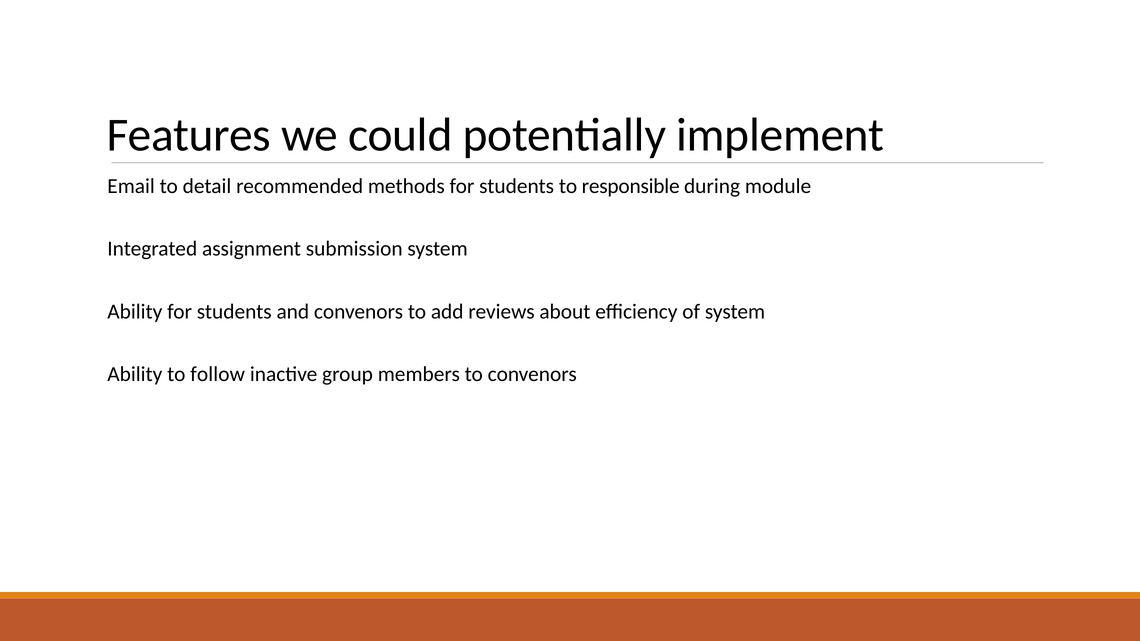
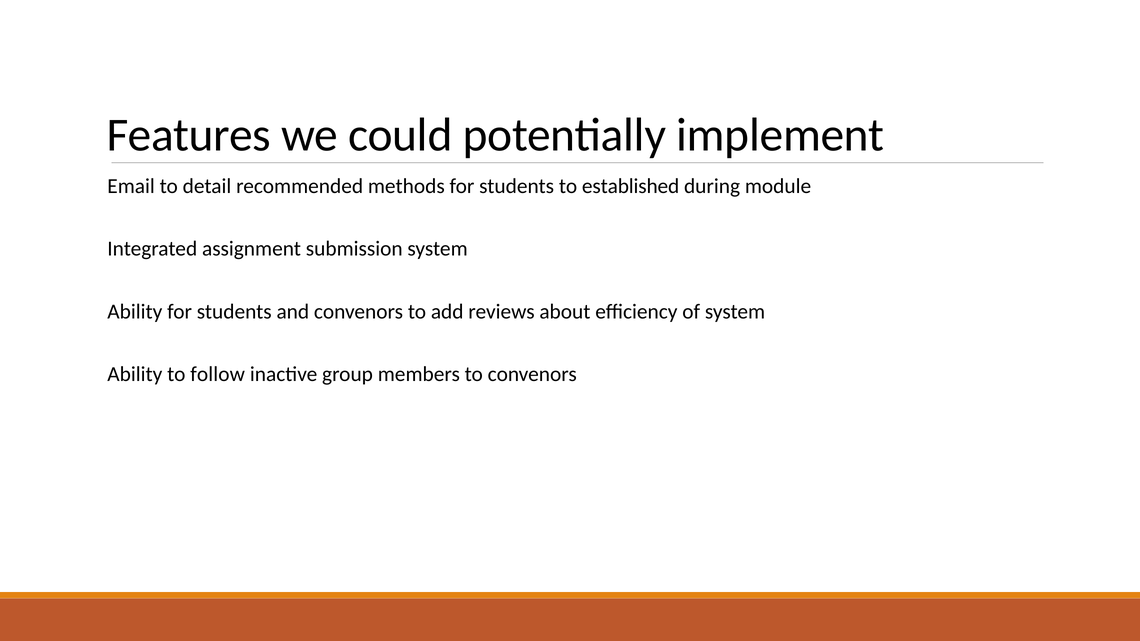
responsible: responsible -> established (631, 186)
